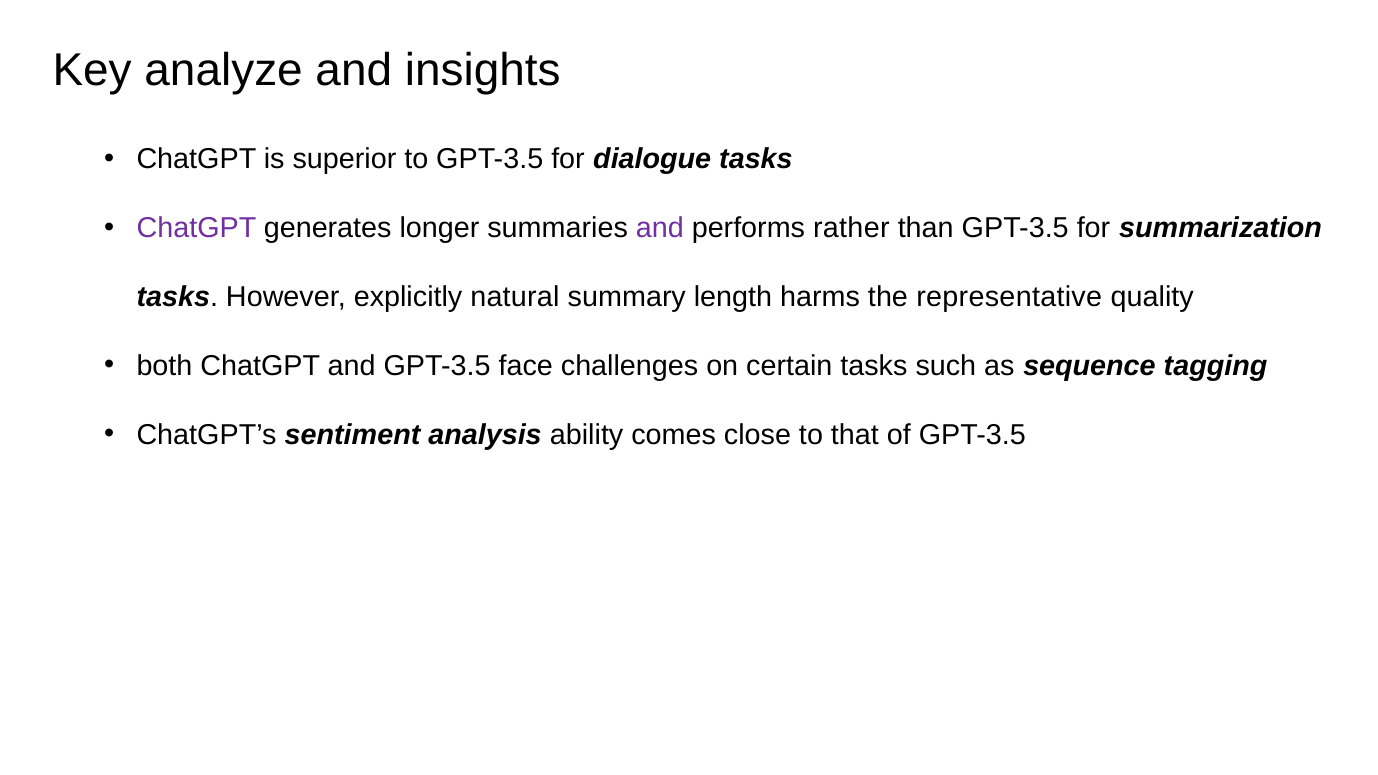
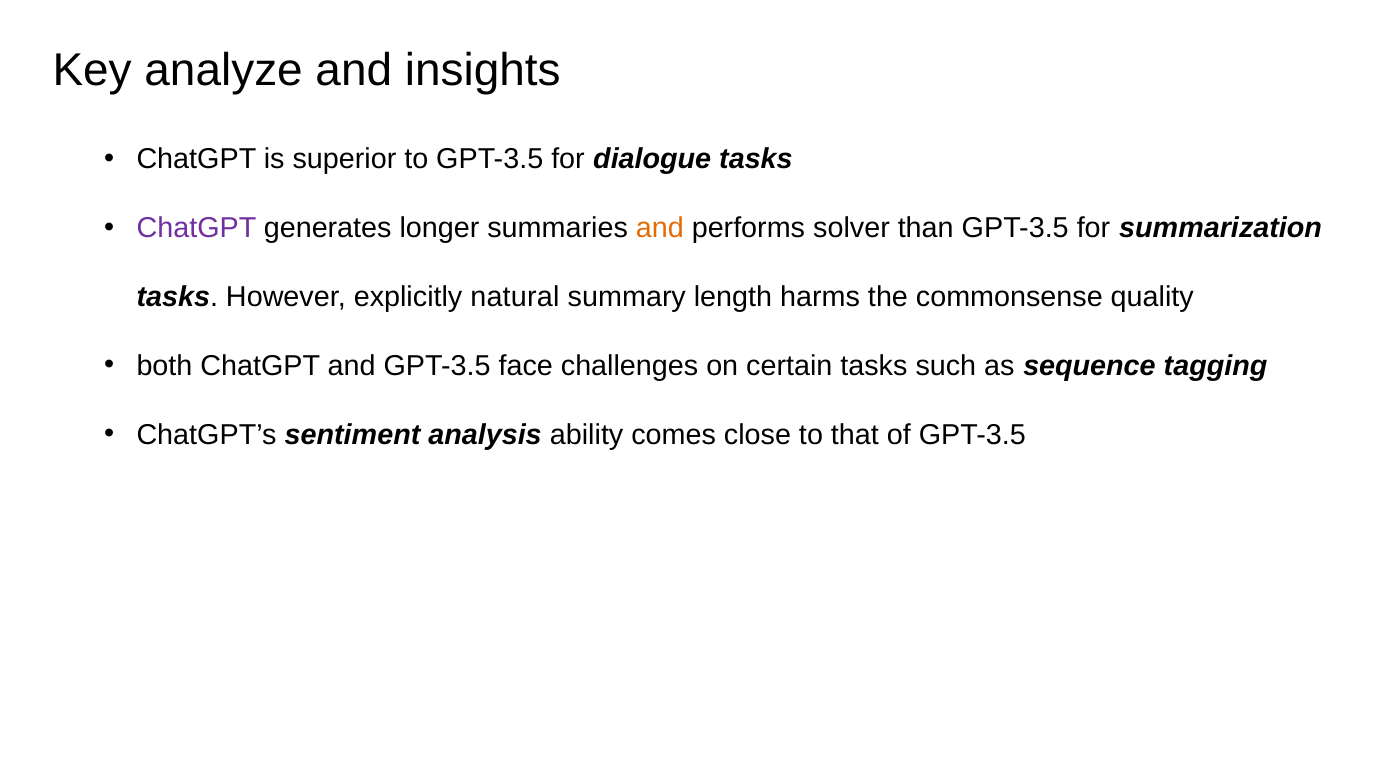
and colour: purple -> orange (660, 228)
rather: rather -> solver (851, 228)
representative: representative -> commonsense (1009, 297)
